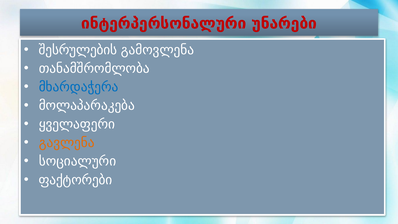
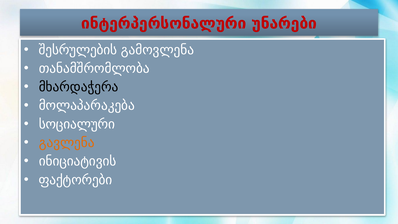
მხარდაჭერა colour: blue -> black (79, 87)
ყველაფერი: ყველაფერი -> სოციალური (77, 124)
სოციალური: სოციალური -> ინიციატივის (78, 161)
